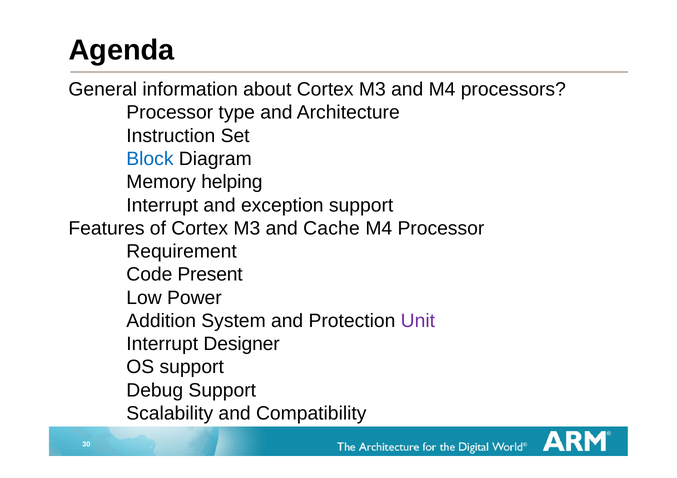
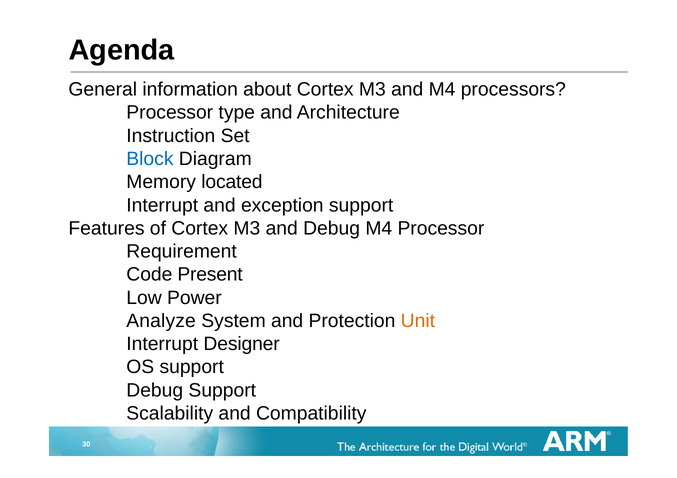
helping: helping -> located (232, 182)
and Cache: Cache -> Debug (332, 228)
Addition: Addition -> Analyze (161, 321)
Unit colour: purple -> orange (418, 321)
